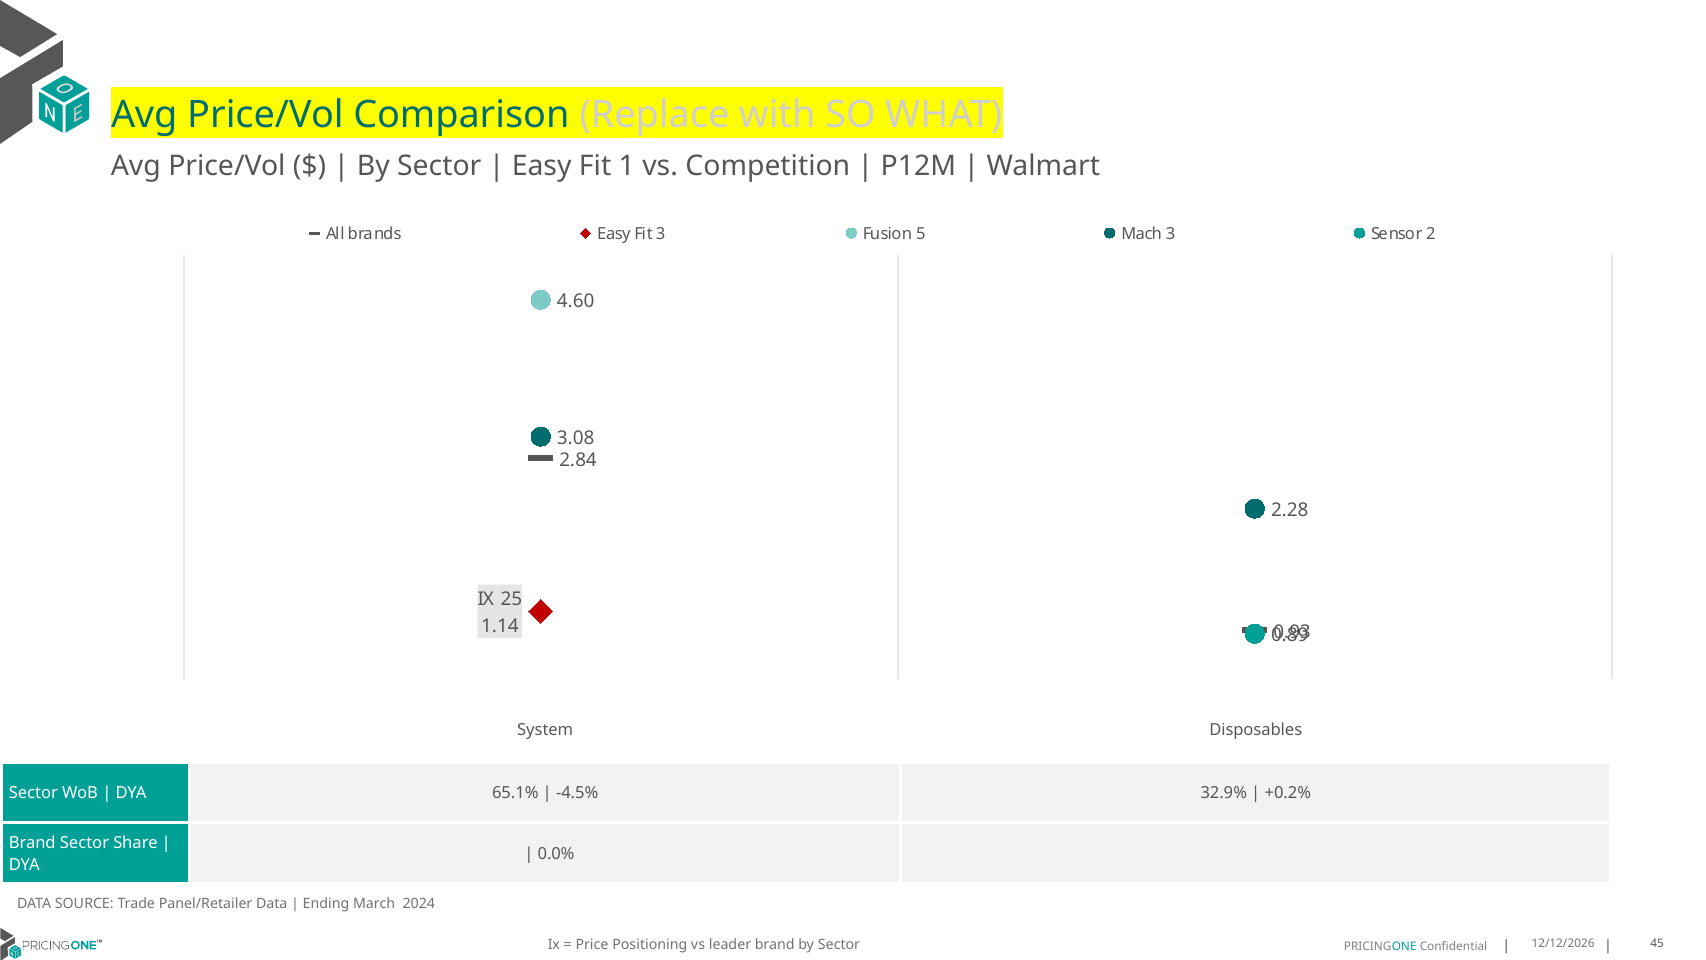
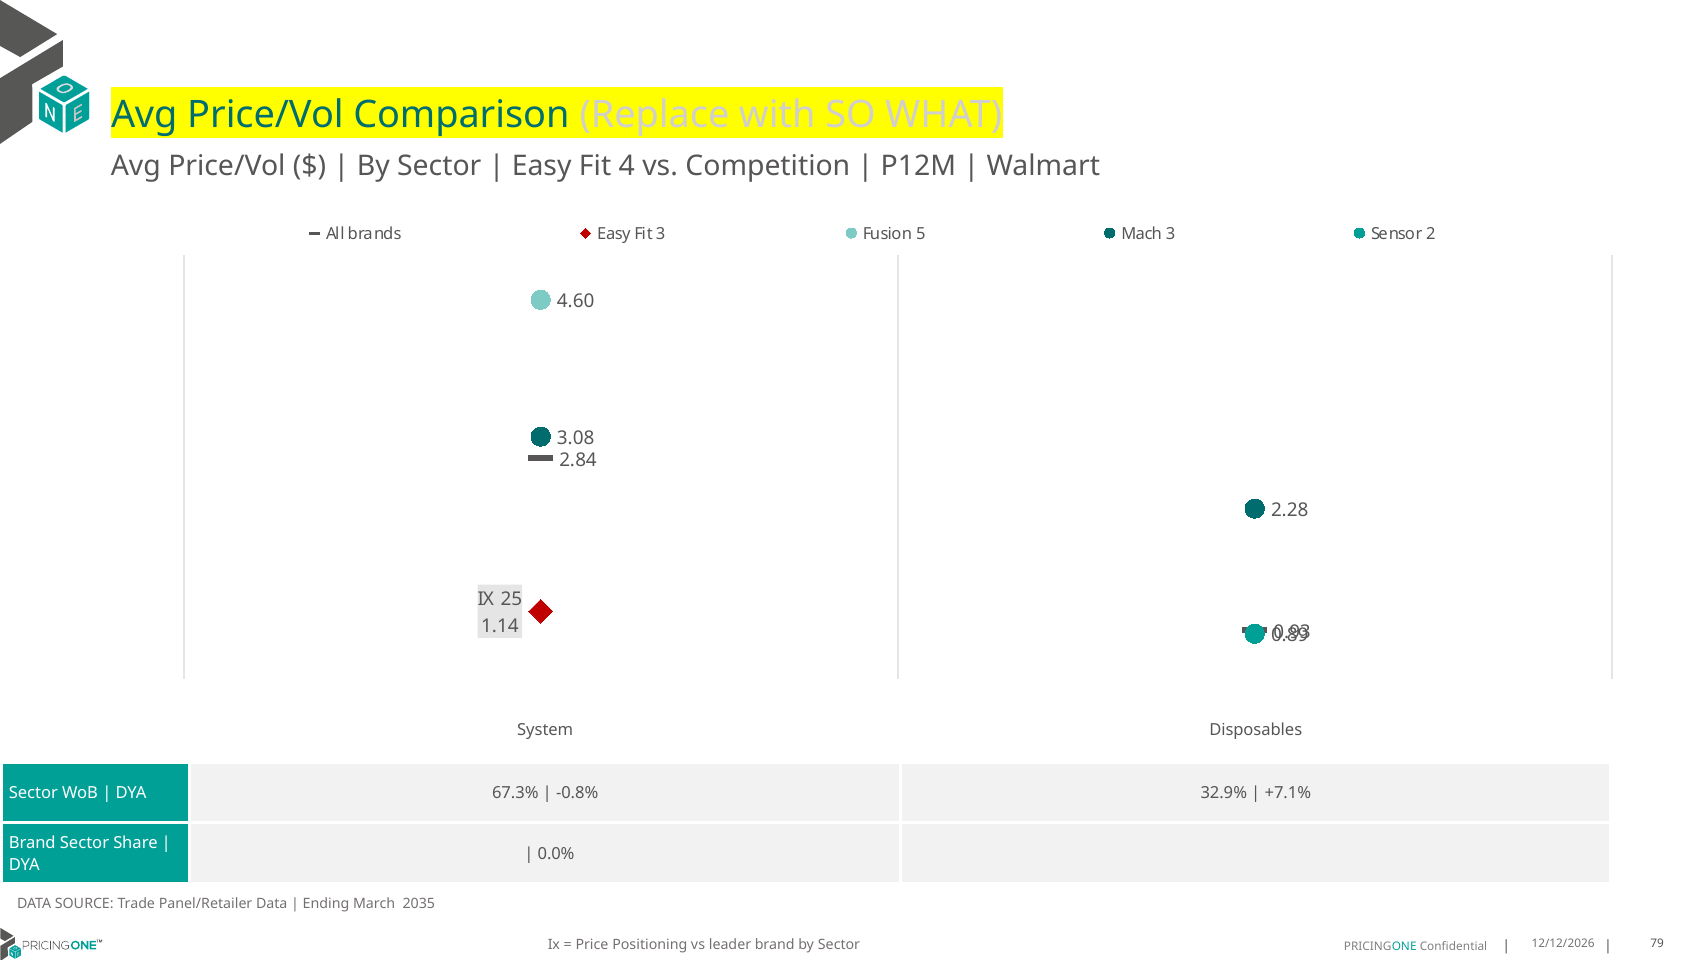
1: 1 -> 4 (627, 166)
65.1%: 65.1% -> 67.3% (515, 793)
-4.5%: -4.5% -> -0.8% (577, 793)
+0.2%: +0.2% -> +7.1% (1288, 793)
2024: 2024 -> 2035 (419, 904)
45: 45 -> 79 (1657, 944)
